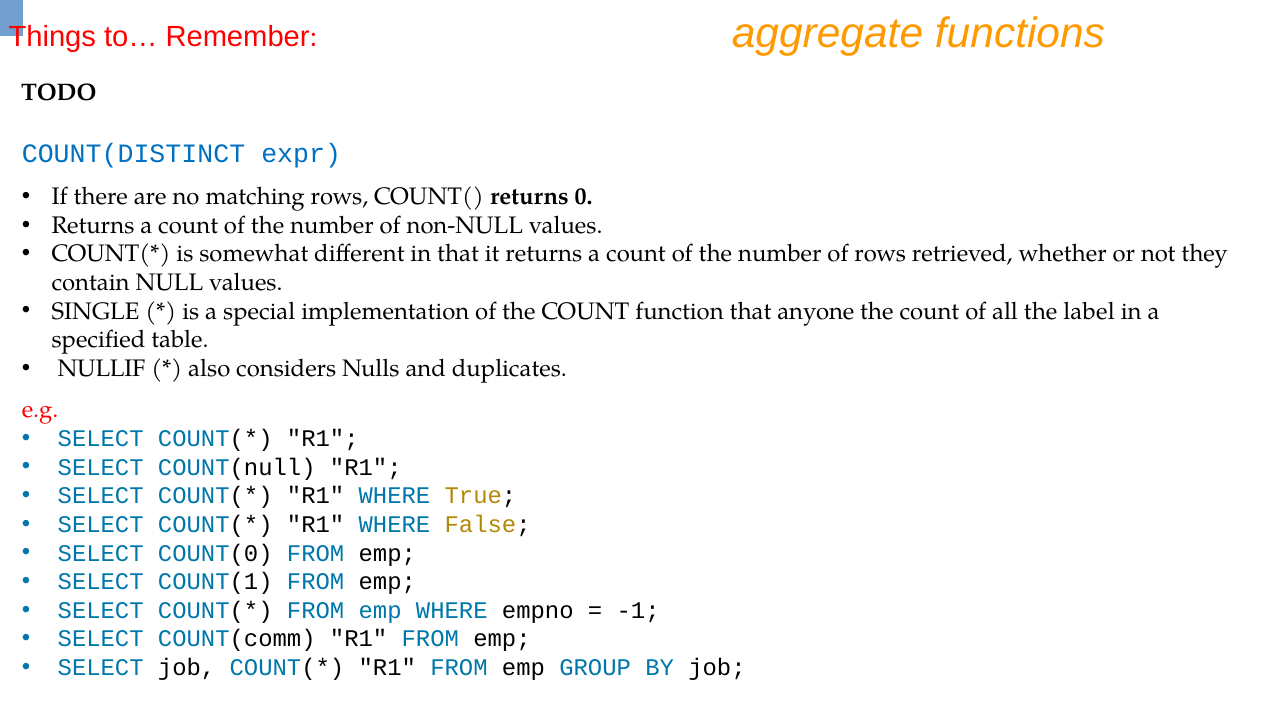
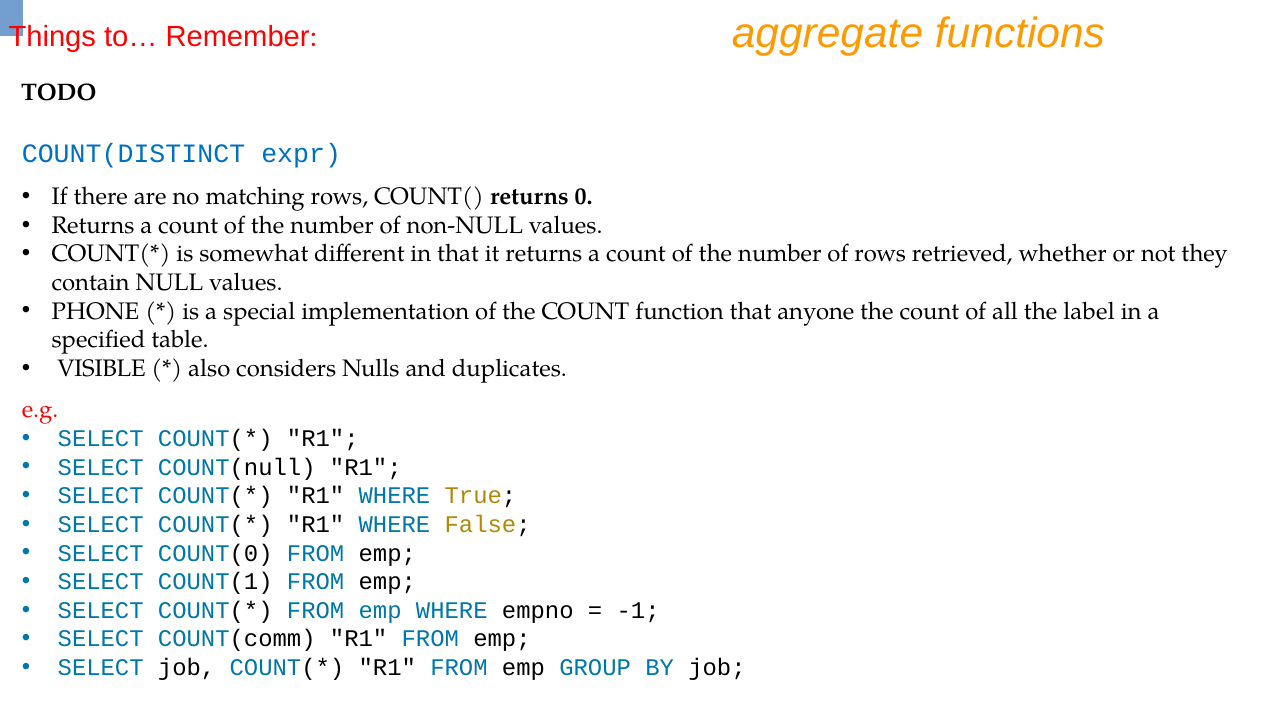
SINGLE: SINGLE -> PHONE (96, 312)
NULLIF: NULLIF -> VISIBLE (102, 369)
